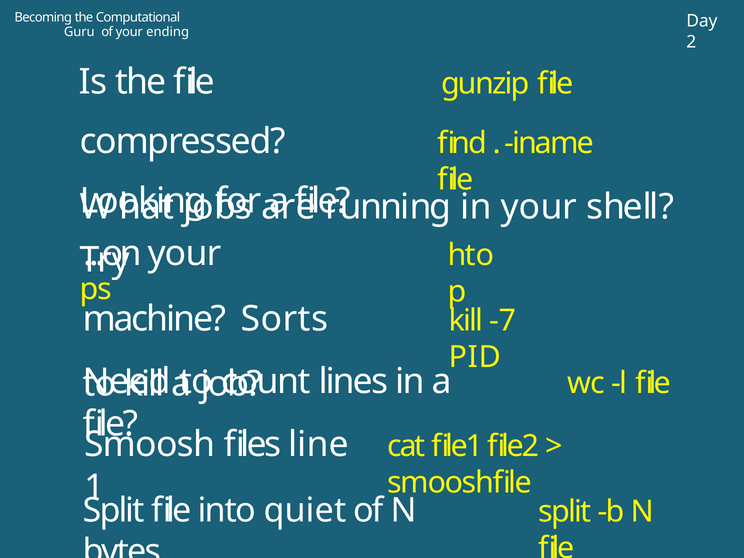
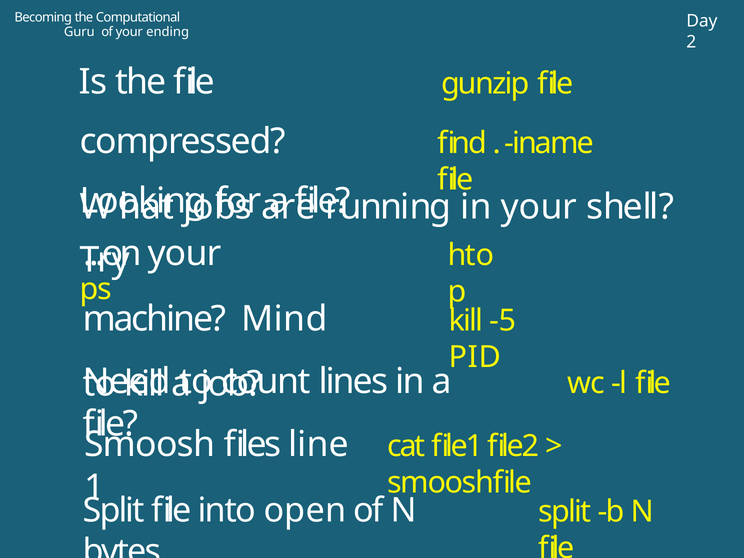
Sorts: Sorts -> Mind (285, 319)
-7: -7 -> -5 (503, 321)
quiet: quiet -> open (305, 510)
